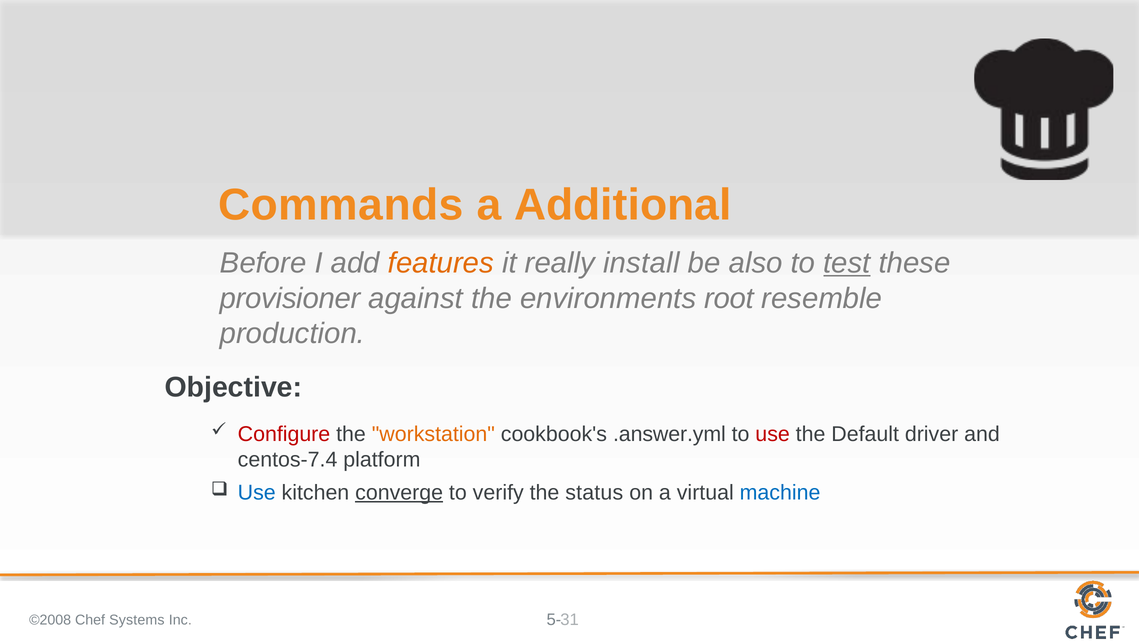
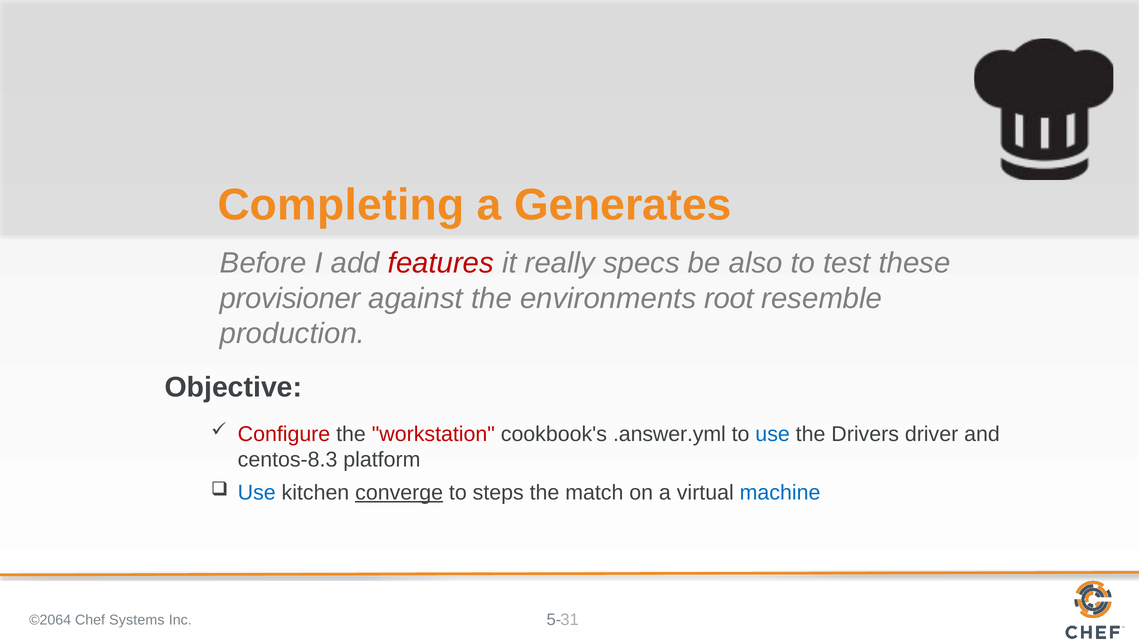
Commands: Commands -> Completing (341, 205)
Additional: Additional -> Generates (623, 205)
features colour: orange -> red (441, 263)
install: install -> specs (641, 263)
test underline: present -> none (847, 263)
workstation colour: orange -> red (433, 434)
use colour: red -> blue (773, 434)
Default: Default -> Drivers (865, 434)
centos-7.4: centos-7.4 -> centos-8.3 (288, 460)
verify: verify -> steps (498, 492)
status: status -> match (594, 492)
©2008: ©2008 -> ©2064 (50, 620)
